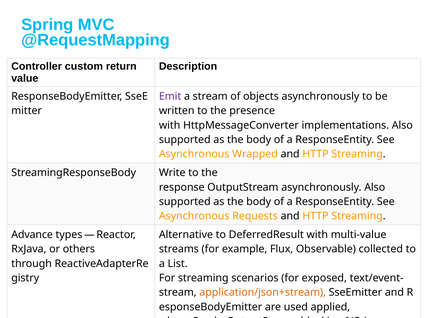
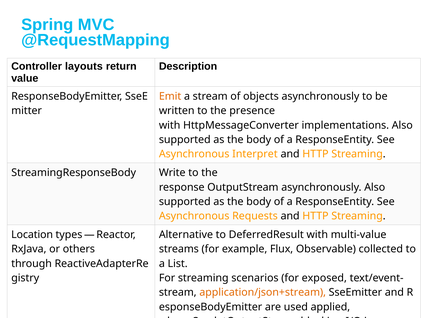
custom: custom -> layouts (84, 66)
Emit colour: purple -> orange (170, 96)
Wrapped: Wrapped -> Interpret (255, 154)
Advance: Advance -> Location (32, 235)
